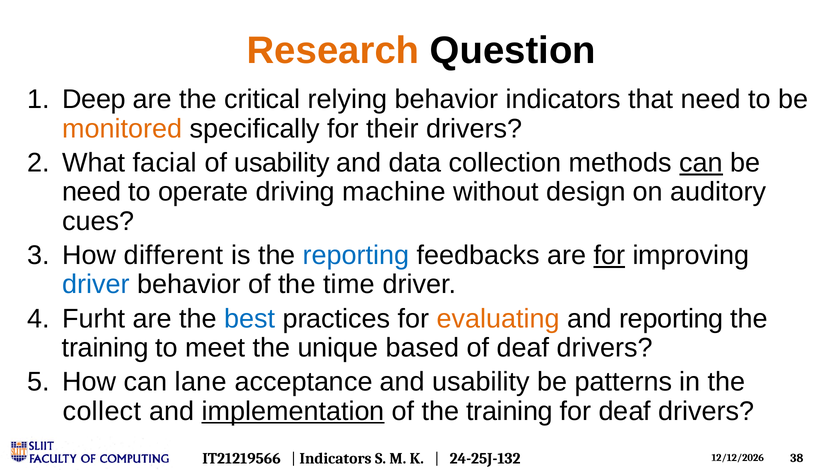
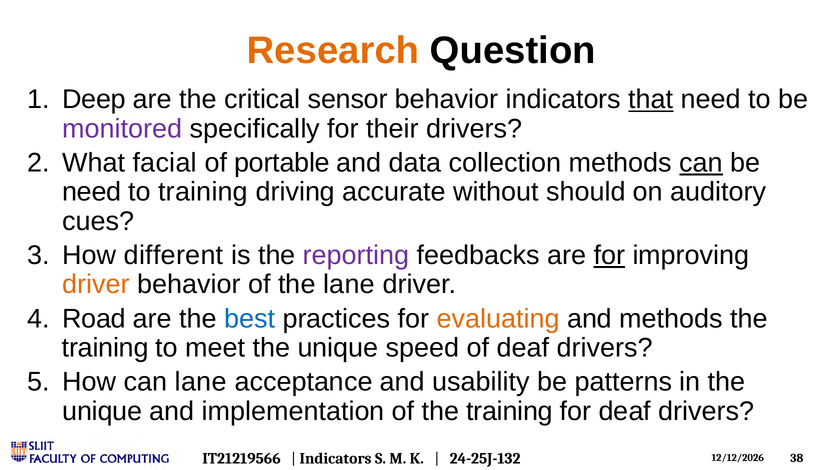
relying: relying -> sensor (348, 100)
that underline: none -> present (651, 100)
monitored colour: orange -> purple (122, 129)
of usability: usability -> portable (282, 163)
to operate: operate -> training (203, 192)
machine: machine -> accurate (394, 192)
design: design -> should (586, 192)
reporting colour: blue -> purple (356, 256)
driver colour: blue -> orange (96, 285)
the time: time -> lane (349, 285)
Furht: Furht -> Road (94, 319)
and reporting: reporting -> methods (671, 319)
based: based -> speed (423, 348)
collect: collect -> unique (102, 411)
implementation underline: present -> none (293, 411)
